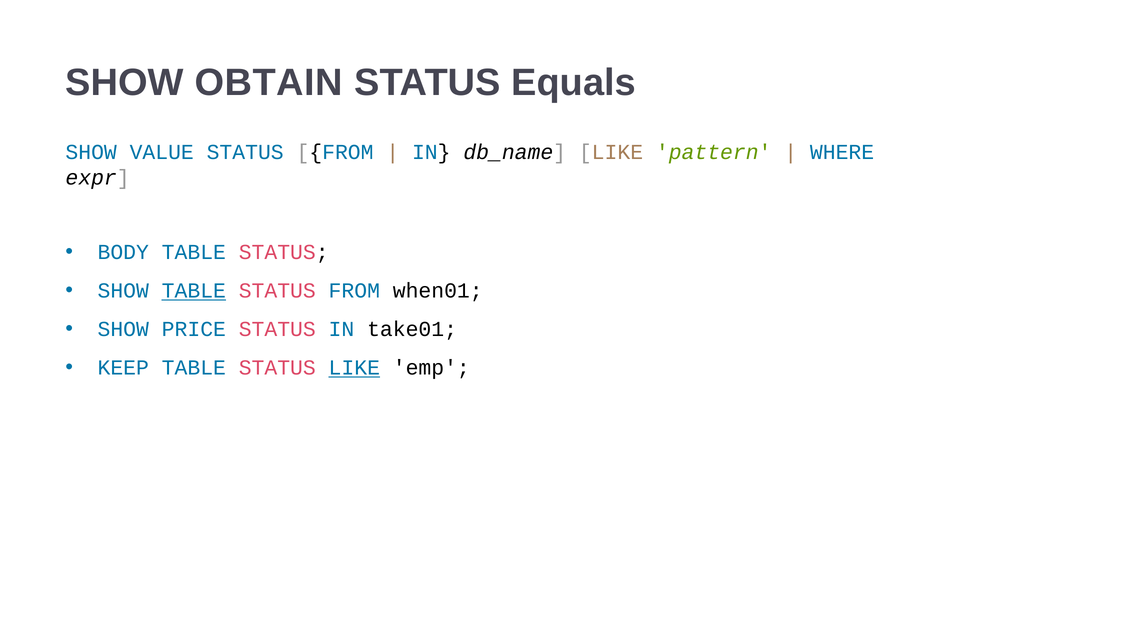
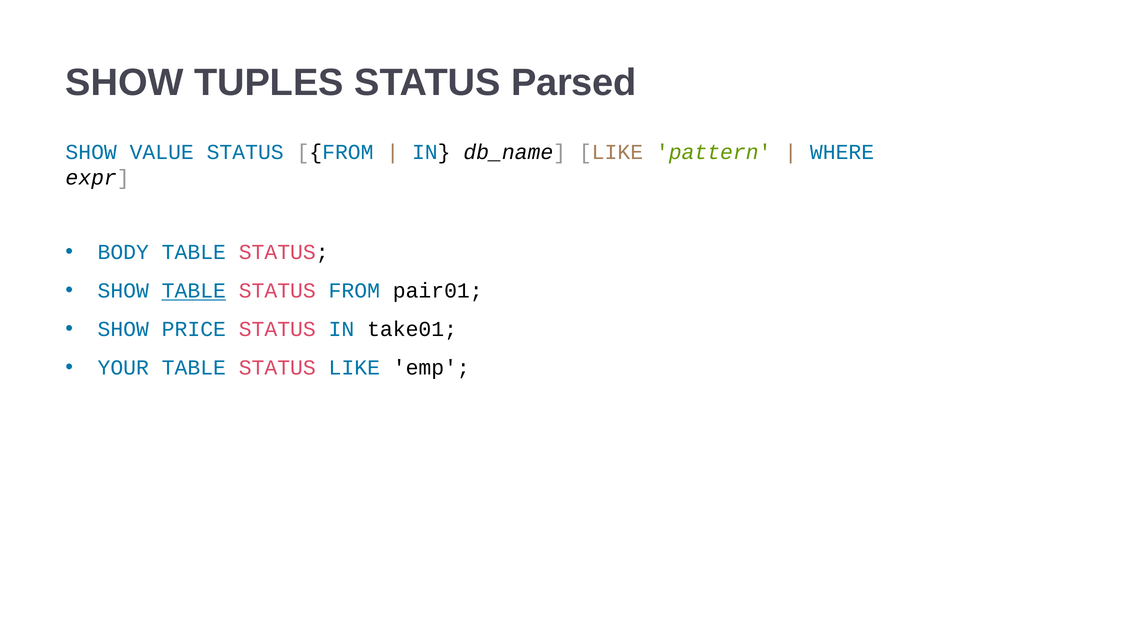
OBTAIN: OBTAIN -> TUPLES (269, 83)
Equals: Equals -> Parsed (574, 83)
when01: when01 -> pair01 (438, 291)
KEEP: KEEP -> YOUR (123, 368)
LIKE underline: present -> none (354, 368)
